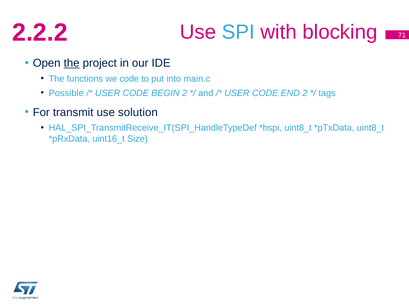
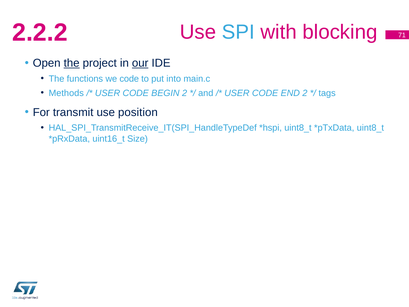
our underline: none -> present (140, 63)
Possible: Possible -> Methods (66, 93)
solution: solution -> position (138, 112)
